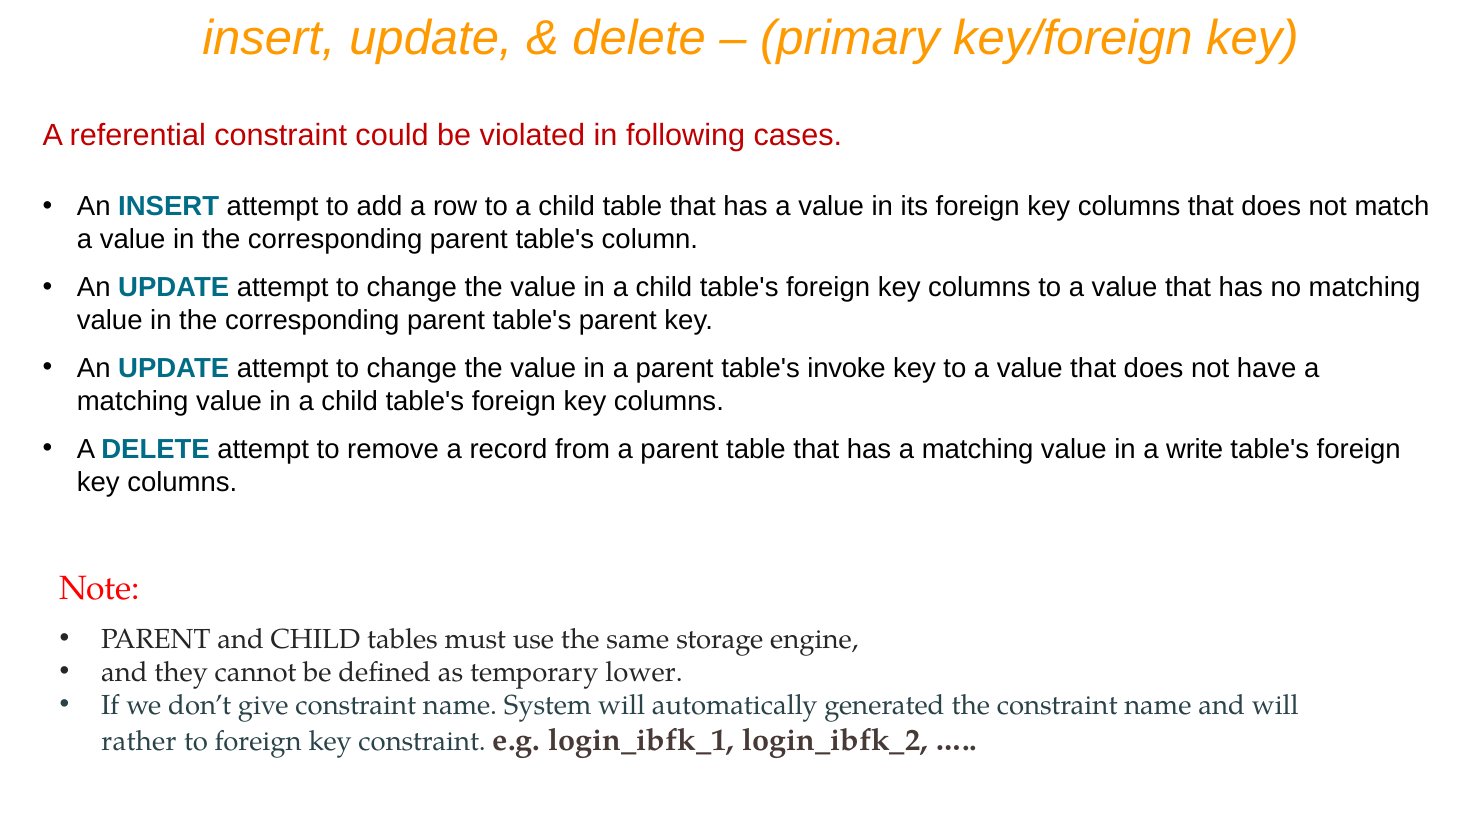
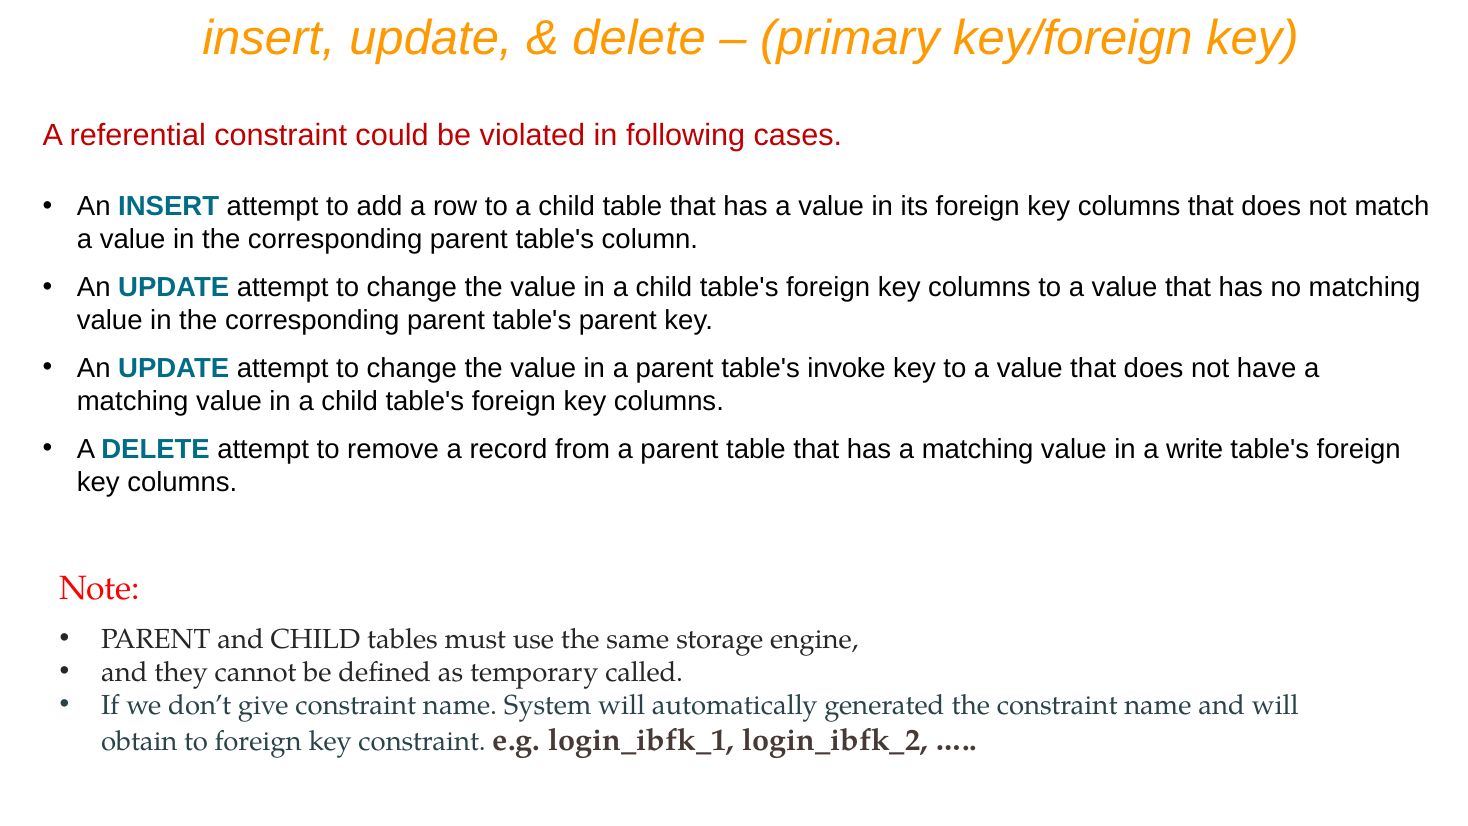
lower: lower -> called (644, 672)
rather: rather -> obtain (139, 741)
